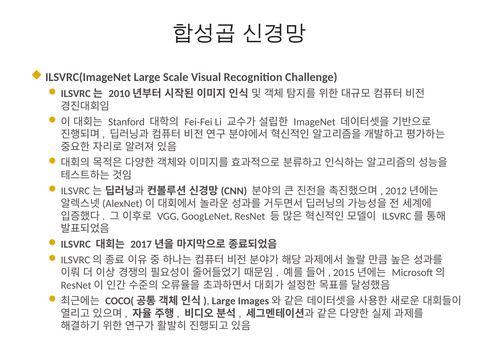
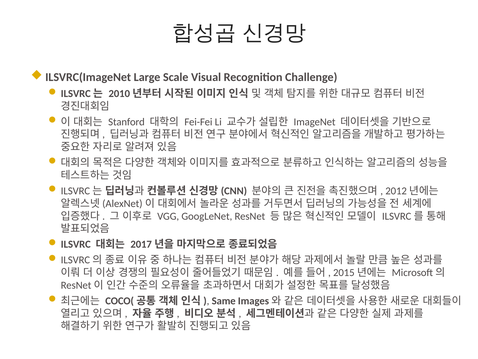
Large: Large -> Same (224, 300)
